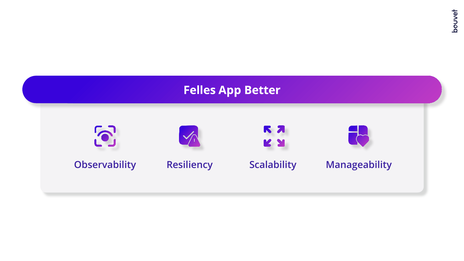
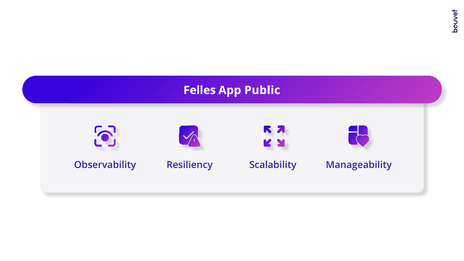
Better: Better -> Public (262, 90)
